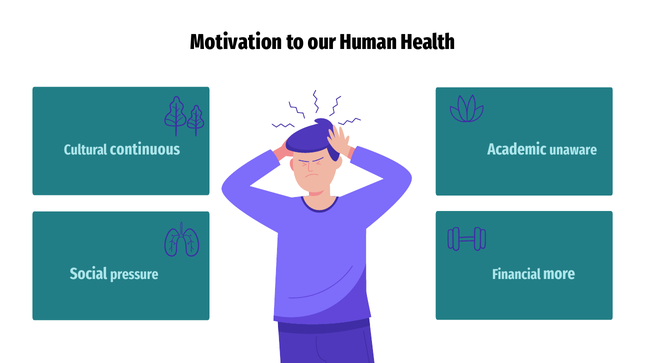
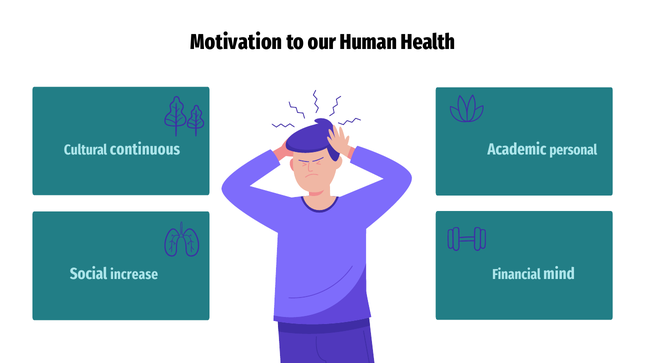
unaware: unaware -> personal (573, 150)
pressure: pressure -> increase (134, 274)
more: more -> mind (559, 274)
